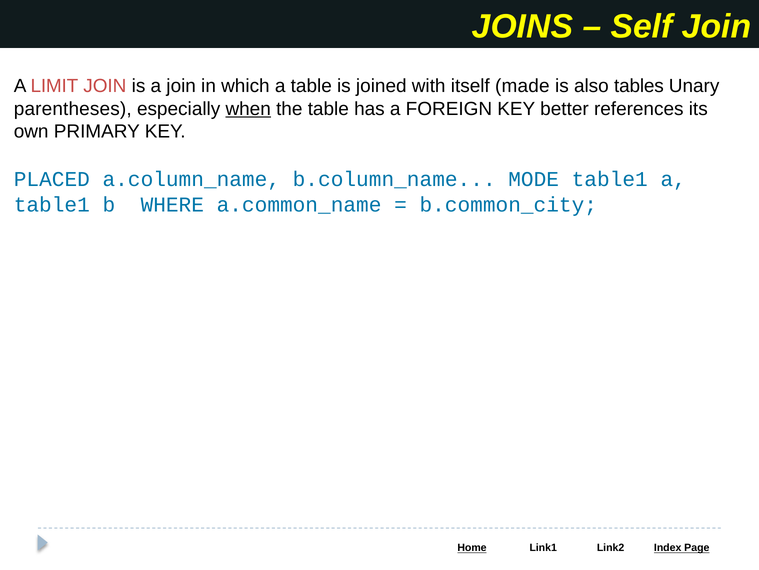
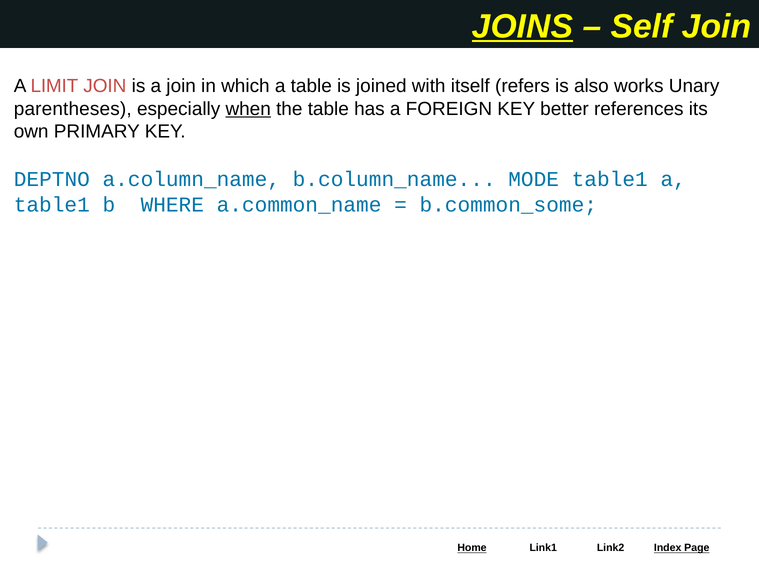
JOINS underline: none -> present (523, 26)
made: made -> refers (522, 86)
tables: tables -> works (639, 86)
PLACED: PLACED -> DEPTNO (52, 179)
b.common_city: b.common_city -> b.common_some (508, 205)
